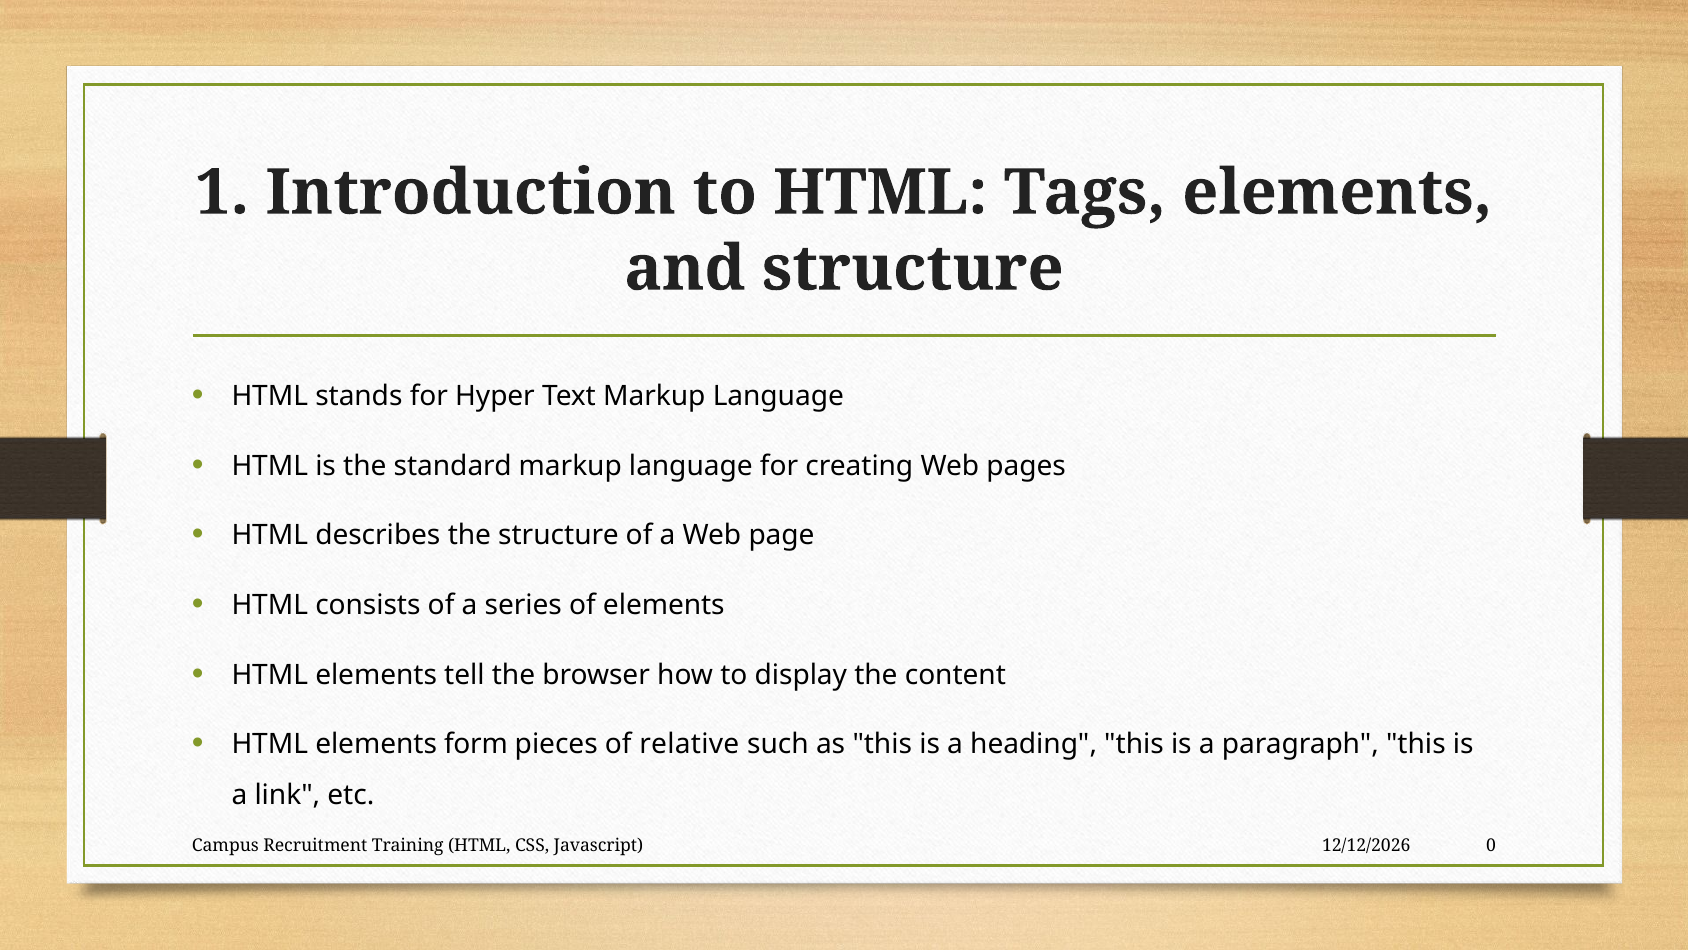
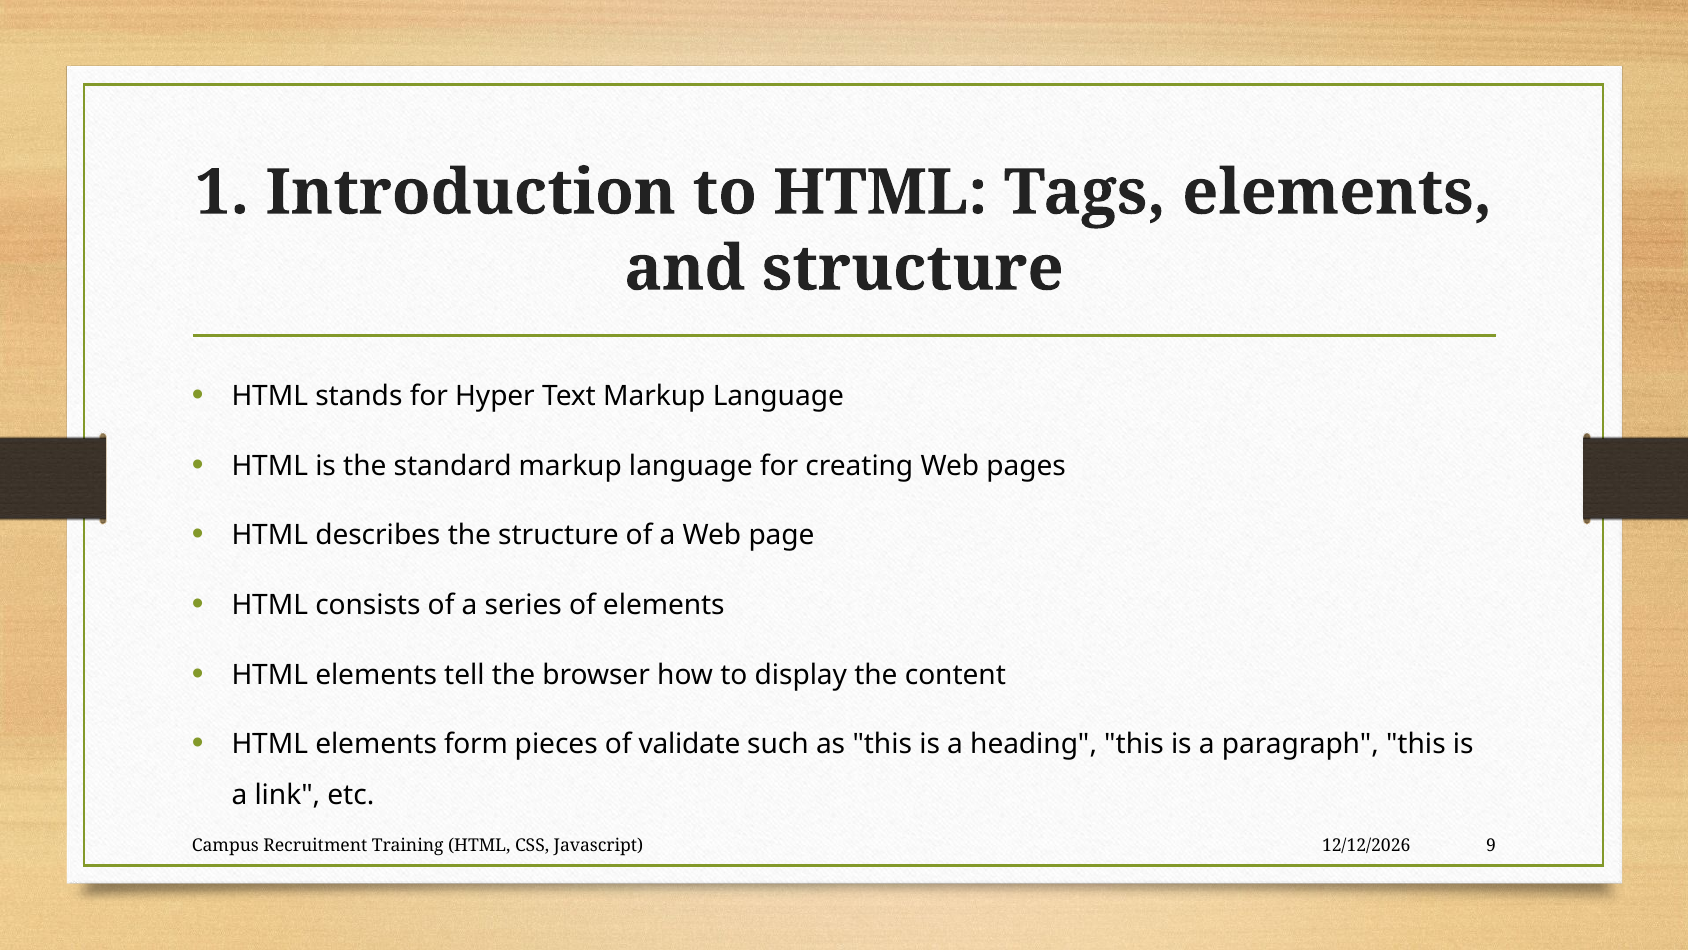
relative: relative -> validate (690, 744)
0: 0 -> 9 (1491, 846)
